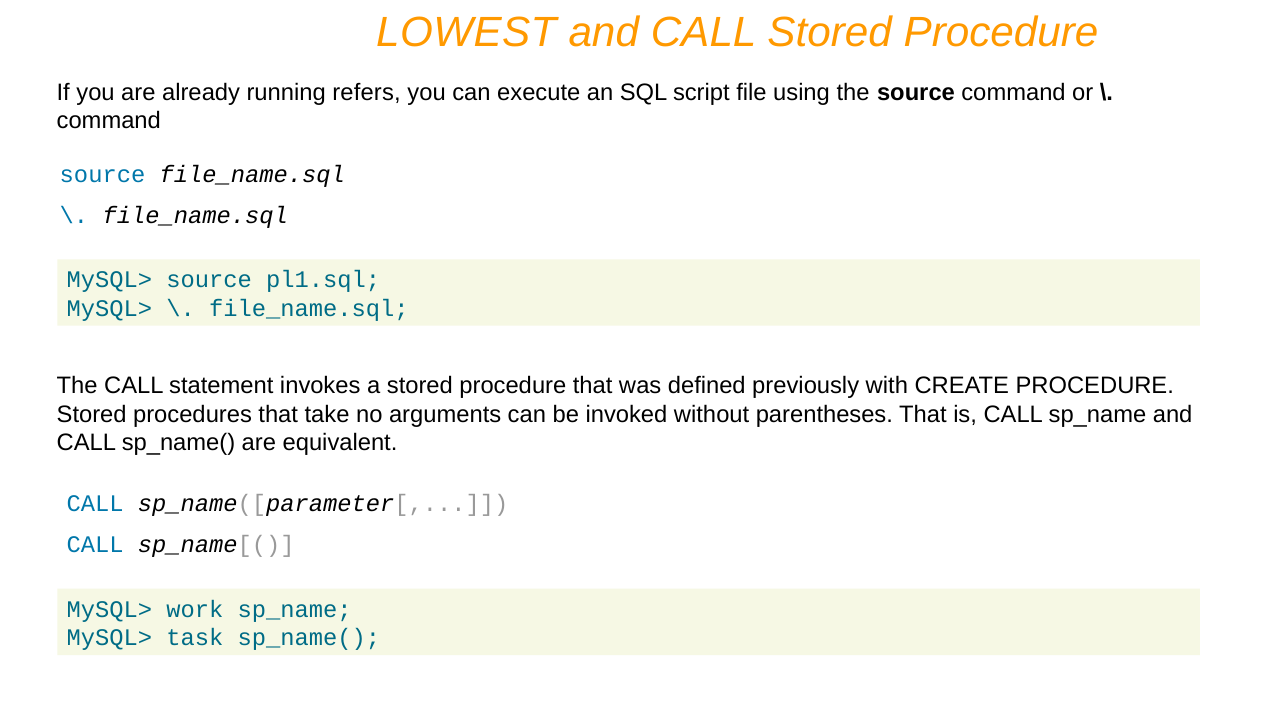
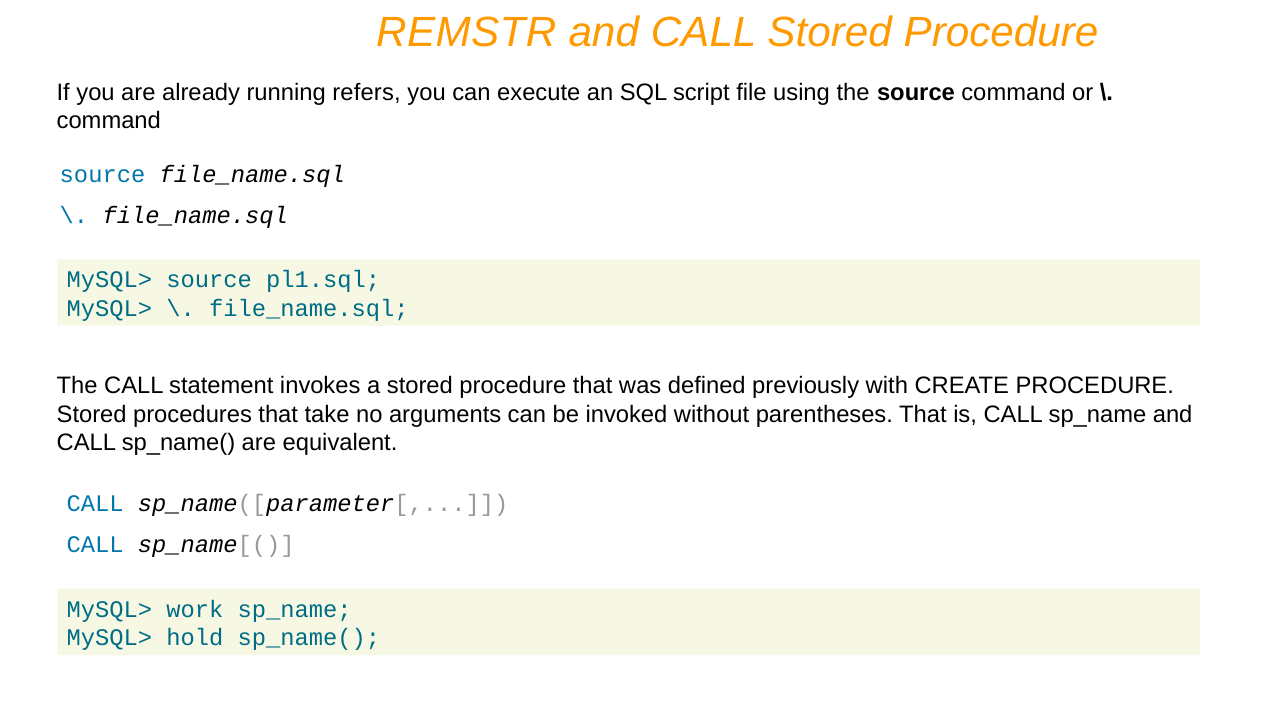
LOWEST: LOWEST -> REMSTR (466, 33)
task: task -> hold (195, 638)
